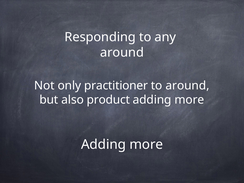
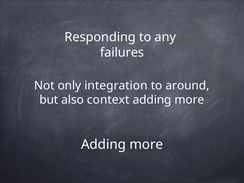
around: around -> failures (122, 52)
practitioner: practitioner -> integration (116, 86)
product: product -> context (108, 100)
